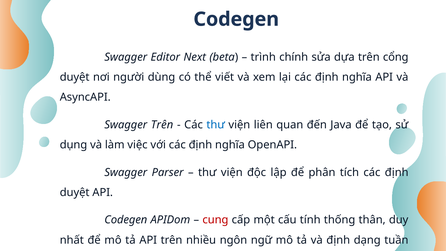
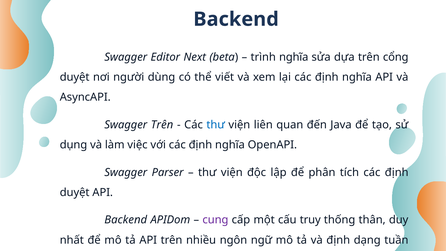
Codegen: Codegen -> Backend (236, 19)
trình chính: chính -> nghĩa (294, 57)
Codegen: Codegen -> Backend (126, 220)
cung colour: red -> purple (215, 220)
tính: tính -> truy (310, 220)
